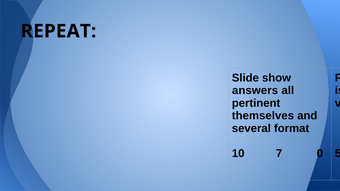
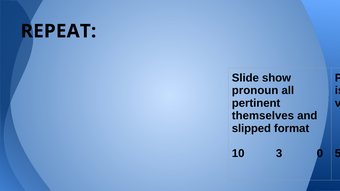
answers: answers -> pronoun (255, 91)
several: several -> slipped (251, 128)
10 7: 7 -> 3 (279, 154)
